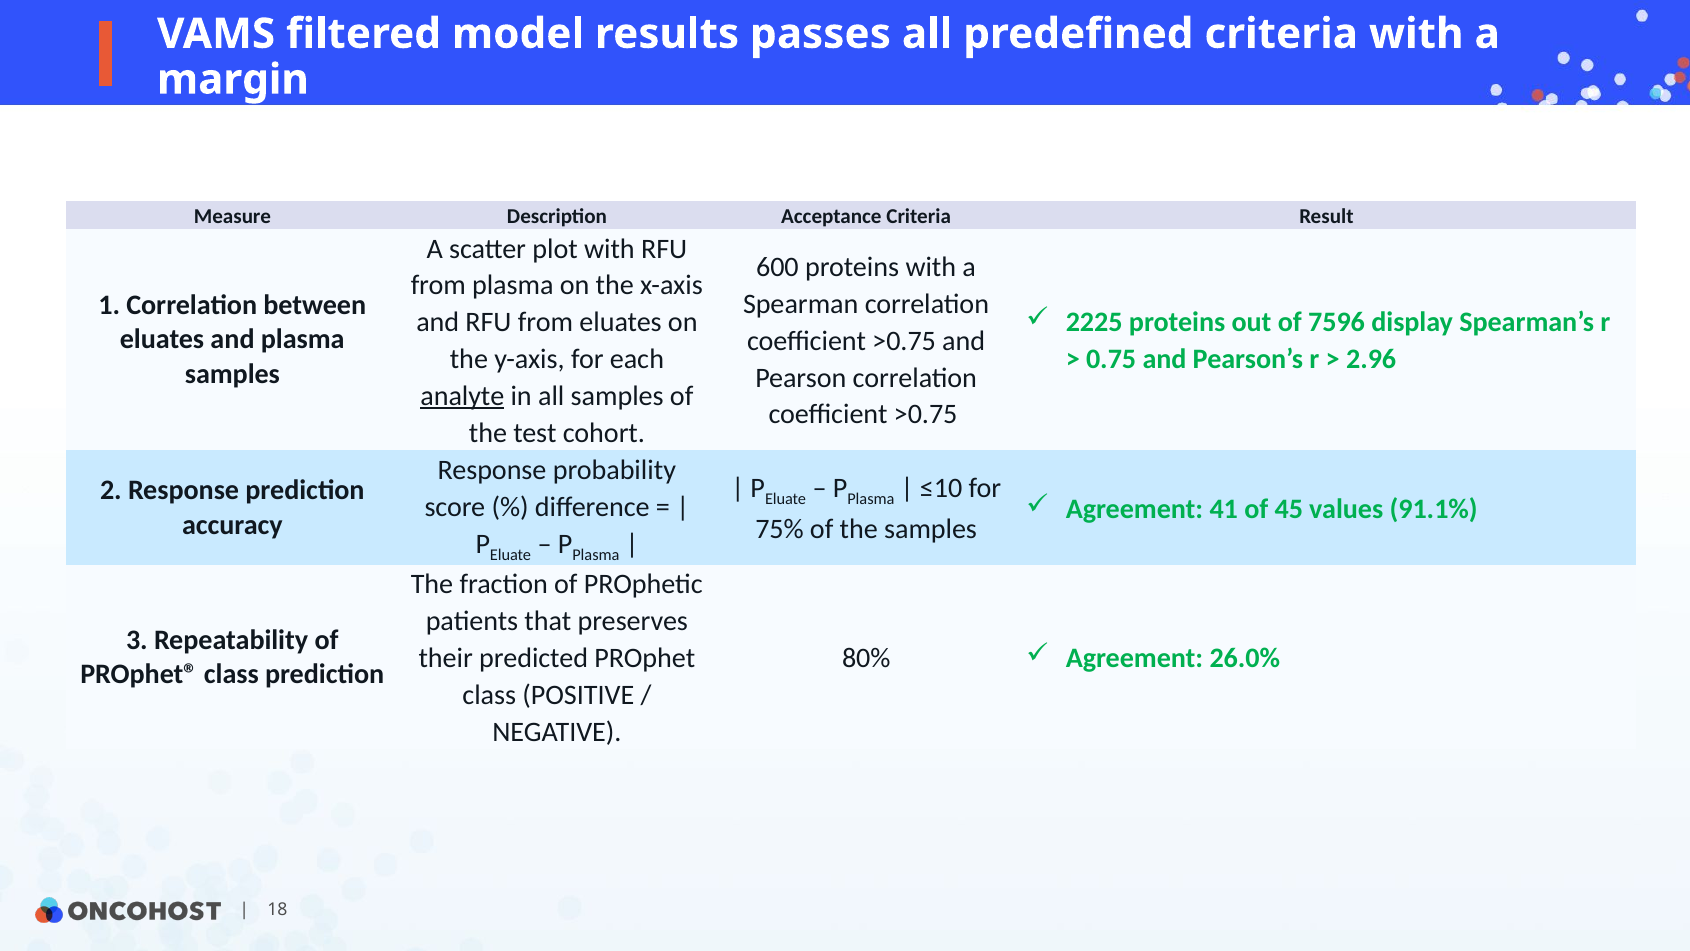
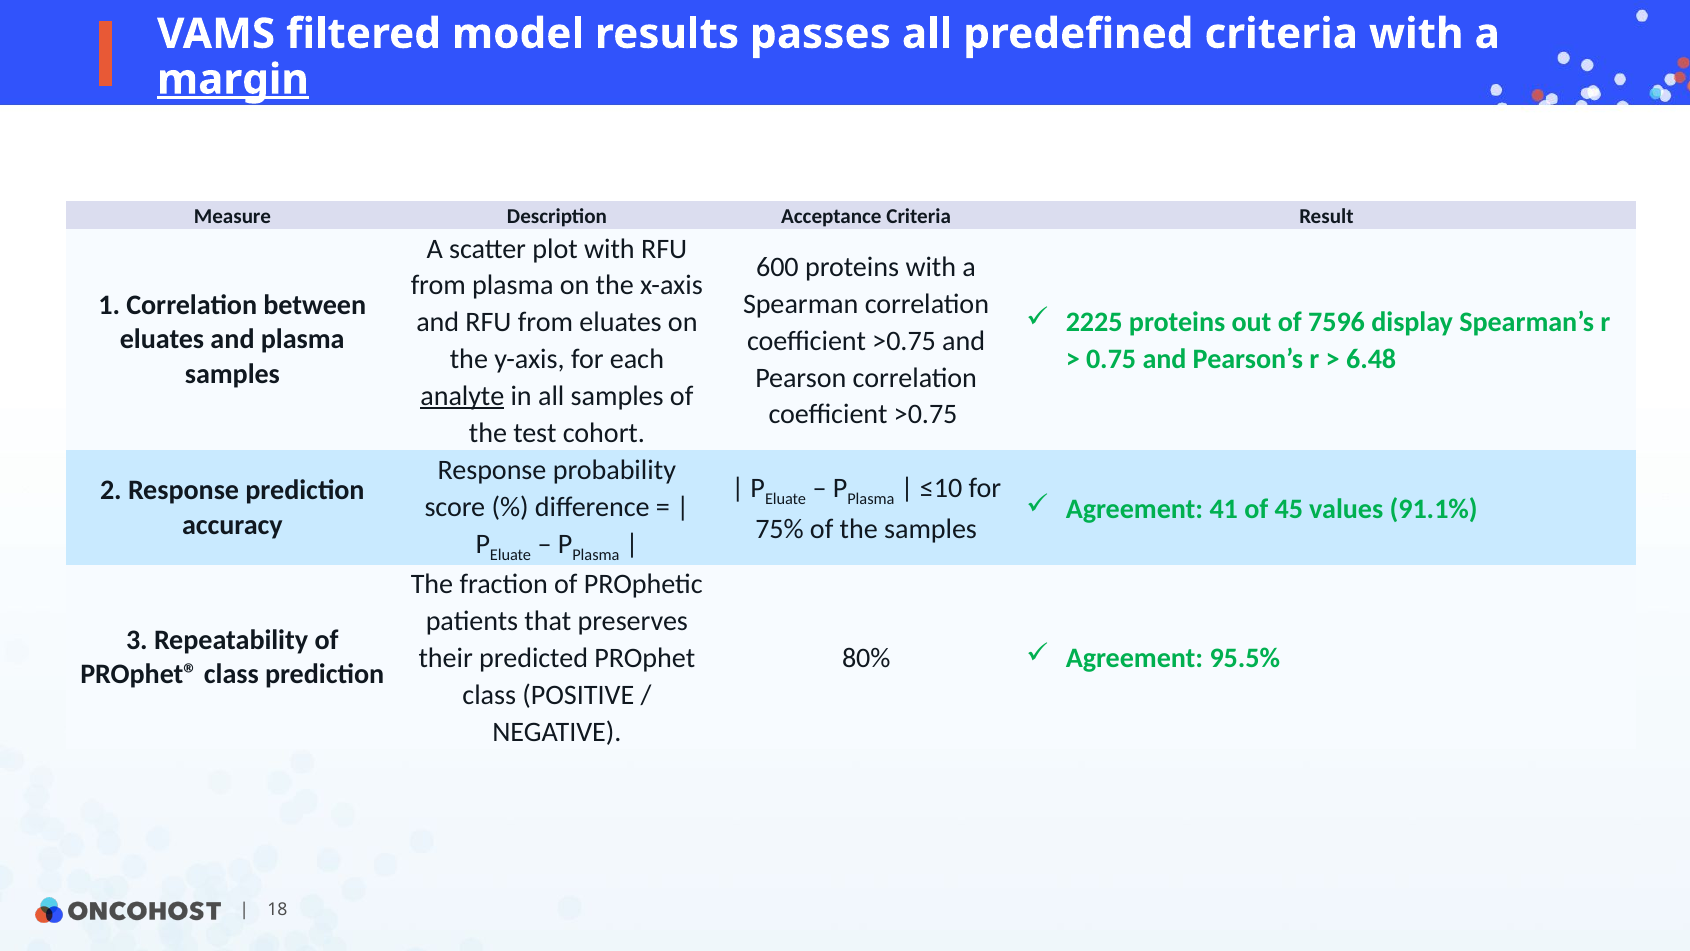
margin underline: none -> present (233, 80)
2.96: 2.96 -> 6.48 (1371, 359)
26.0%: 26.0% -> 95.5% (1245, 658)
